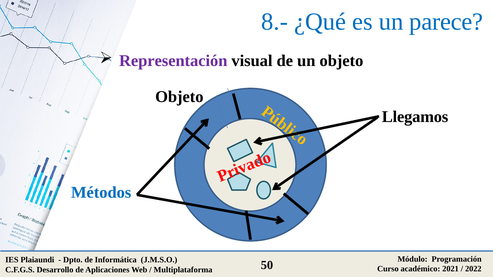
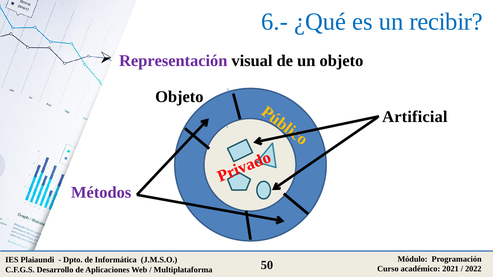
8.-: 8.- -> 6.- (275, 22)
parece: parece -> recibir (446, 22)
Llegamos: Llegamos -> Artificial (415, 117)
Métodos colour: blue -> purple (101, 193)
